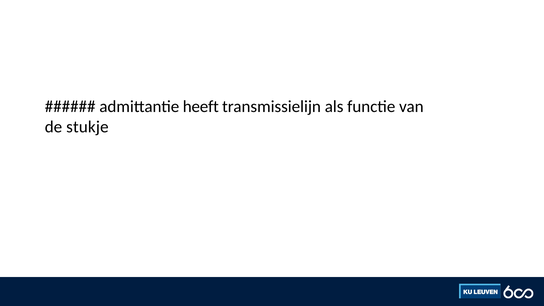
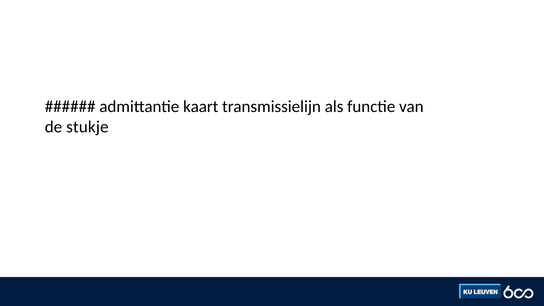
heeft: heeft -> kaart (201, 106)
